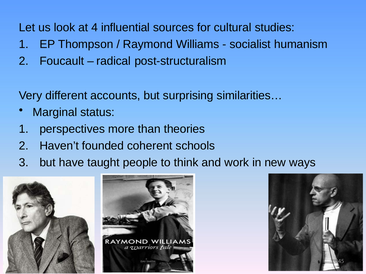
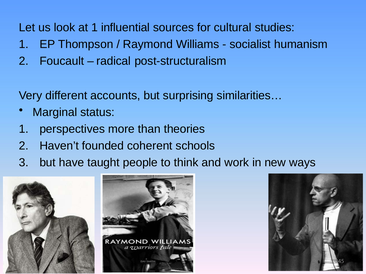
at 4: 4 -> 1 (95, 27)
